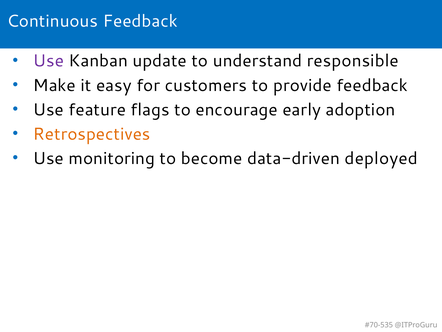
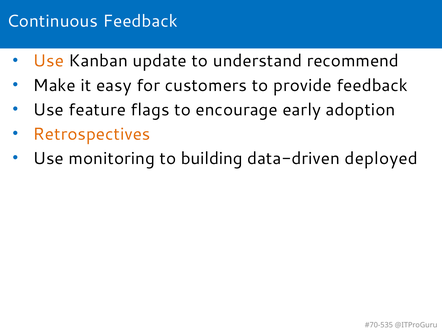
Use colour: purple -> orange (48, 61)
responsible: responsible -> recommend (353, 61)
become: become -> building (212, 158)
